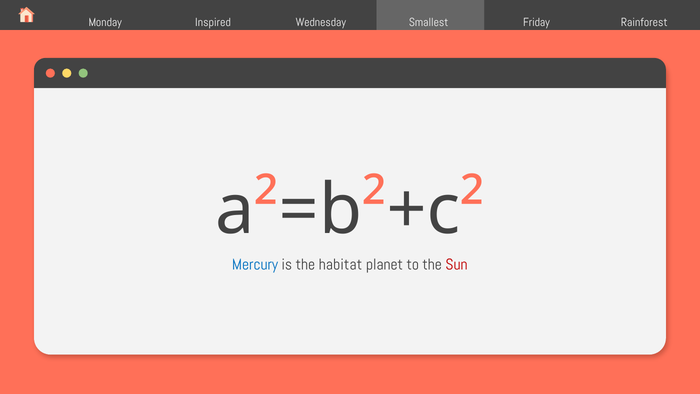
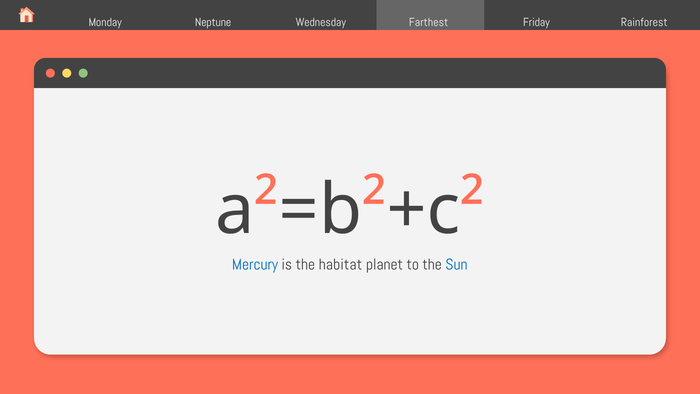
Inspired: Inspired -> Neptune (213, 22)
Smallest: Smallest -> Farthest (429, 22)
Sun colour: red -> blue (457, 265)
